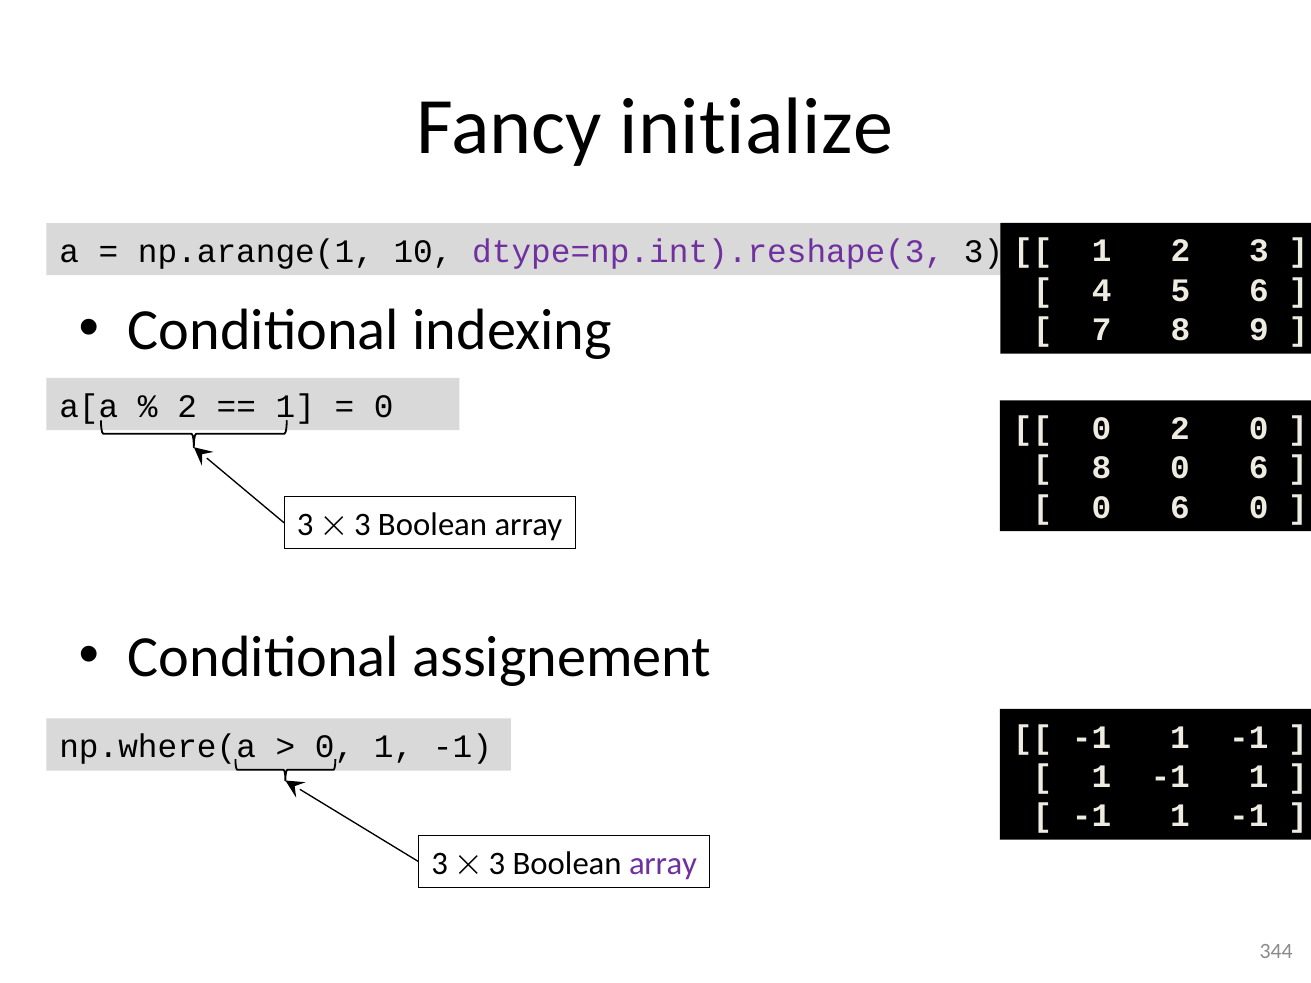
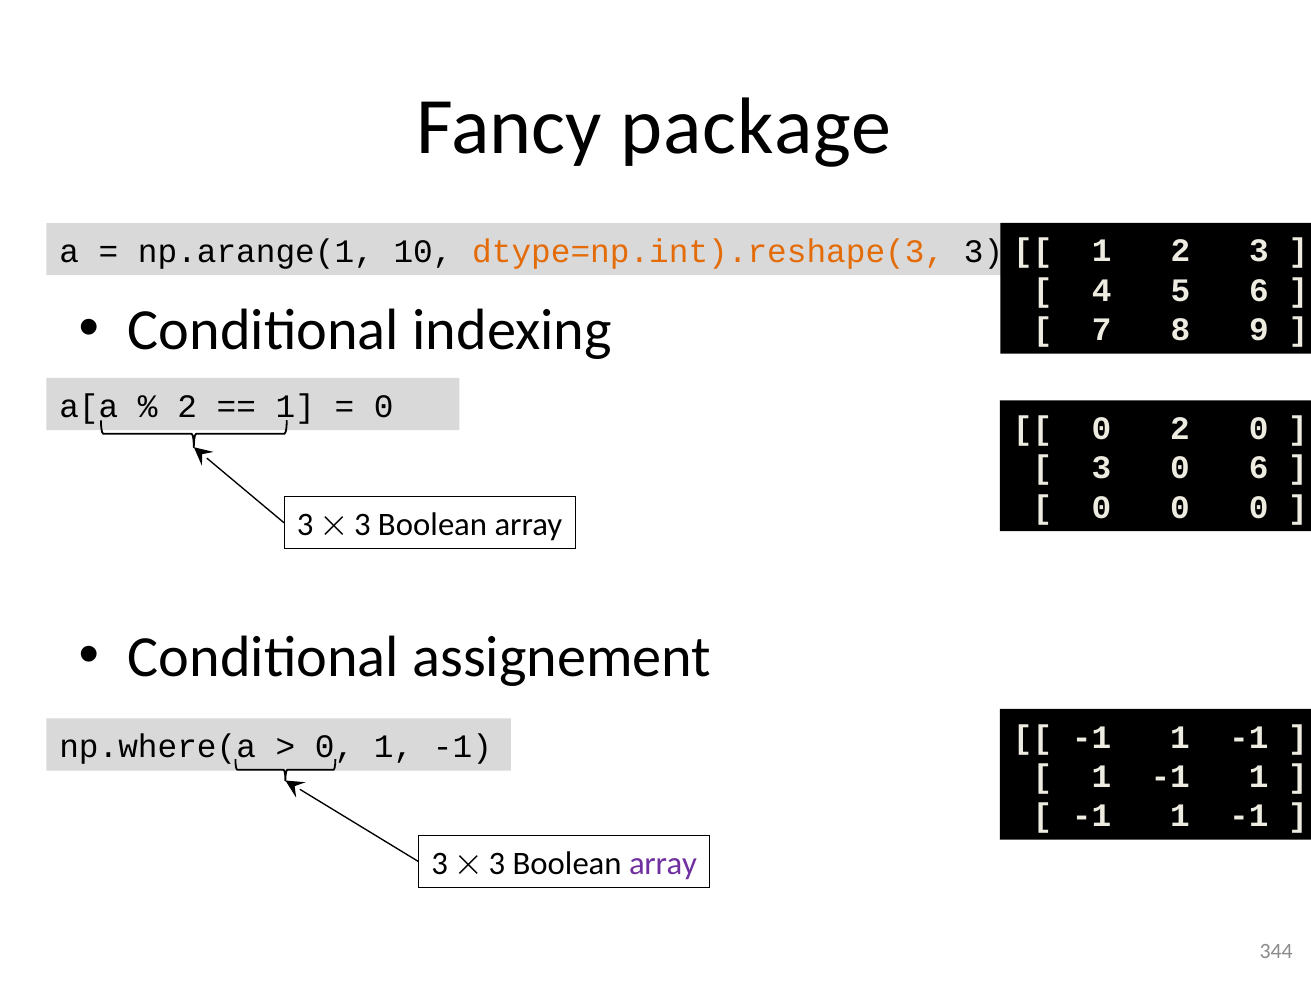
initialize: initialize -> package (756, 127)
dtype=np.int).reshape(3 colour: purple -> orange (708, 252)
8: 8 -> 3 (1101, 468)
6: 6 -> 0 (1180, 508)
